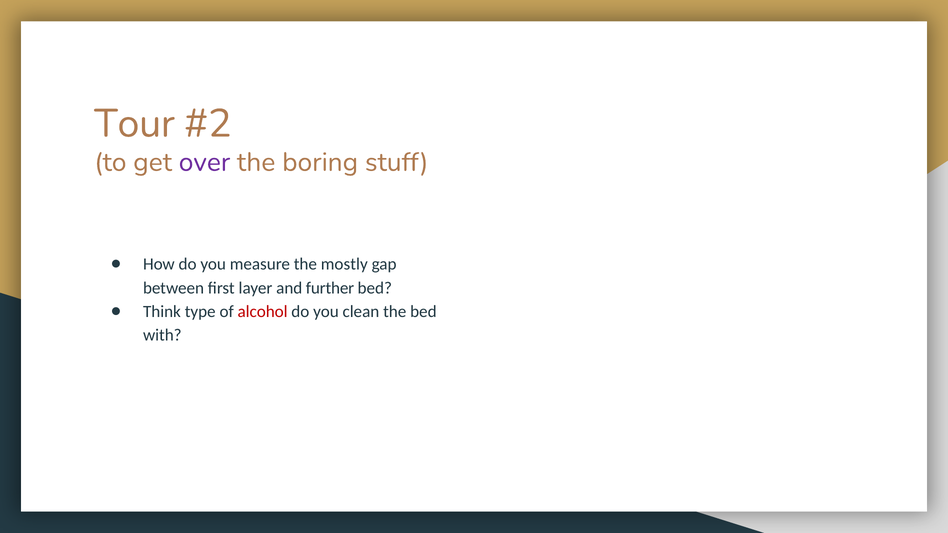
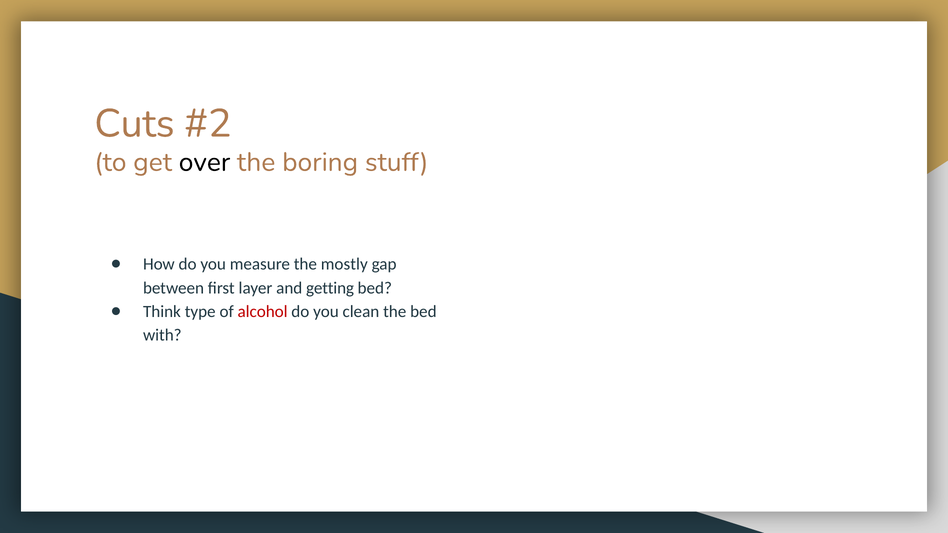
Tour: Tour -> Cuts (134, 124)
over colour: purple -> black (205, 162)
further: further -> getting (330, 288)
